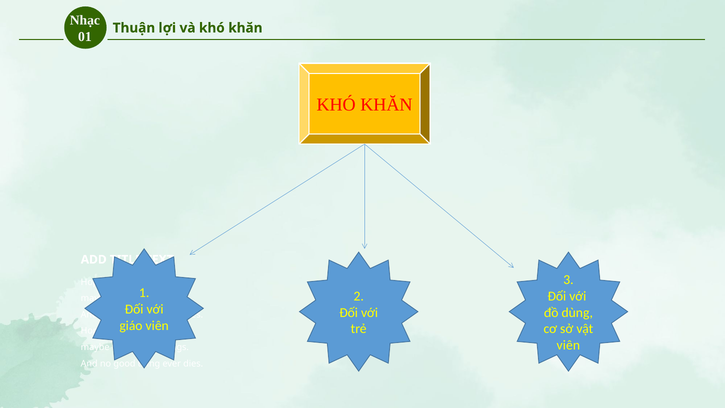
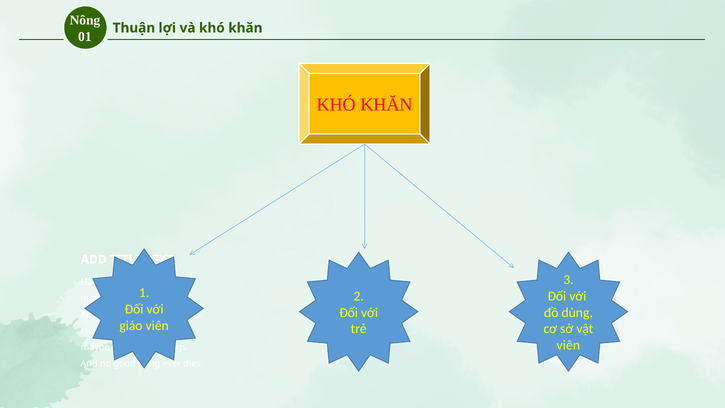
Nhạc: Nhạc -> Nông (85, 20)
